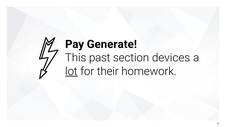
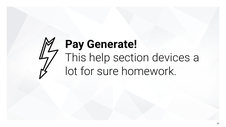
past: past -> help (100, 58)
lot underline: present -> none (71, 71)
their: their -> sure (108, 71)
